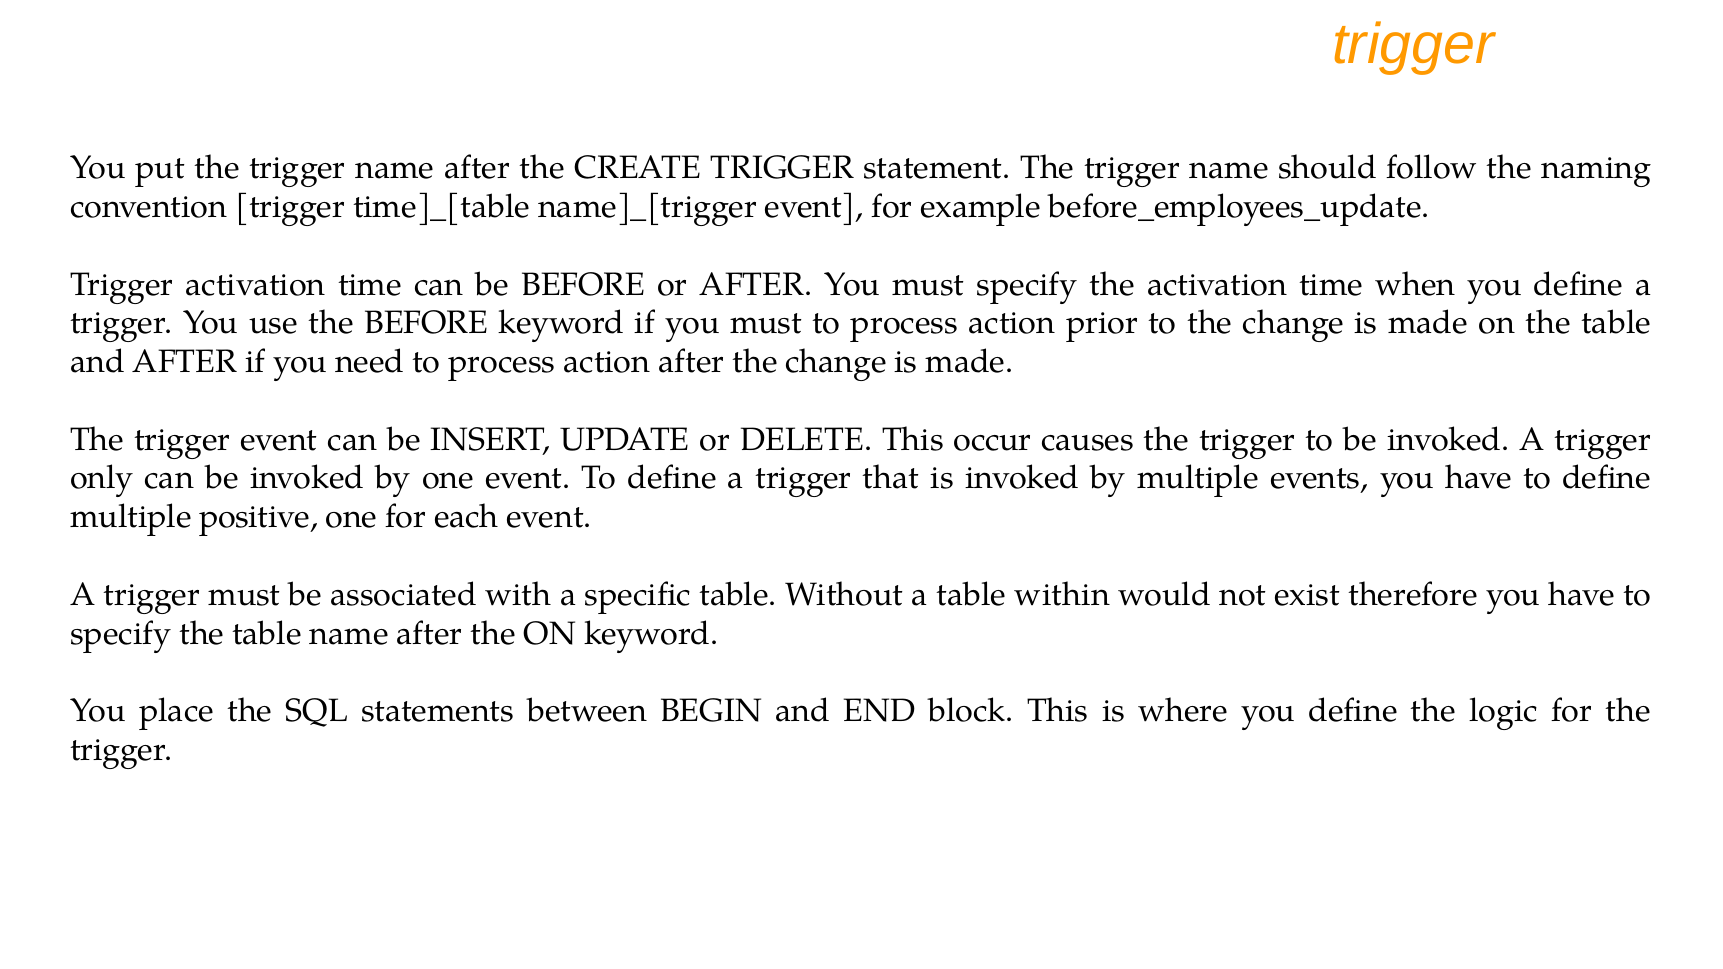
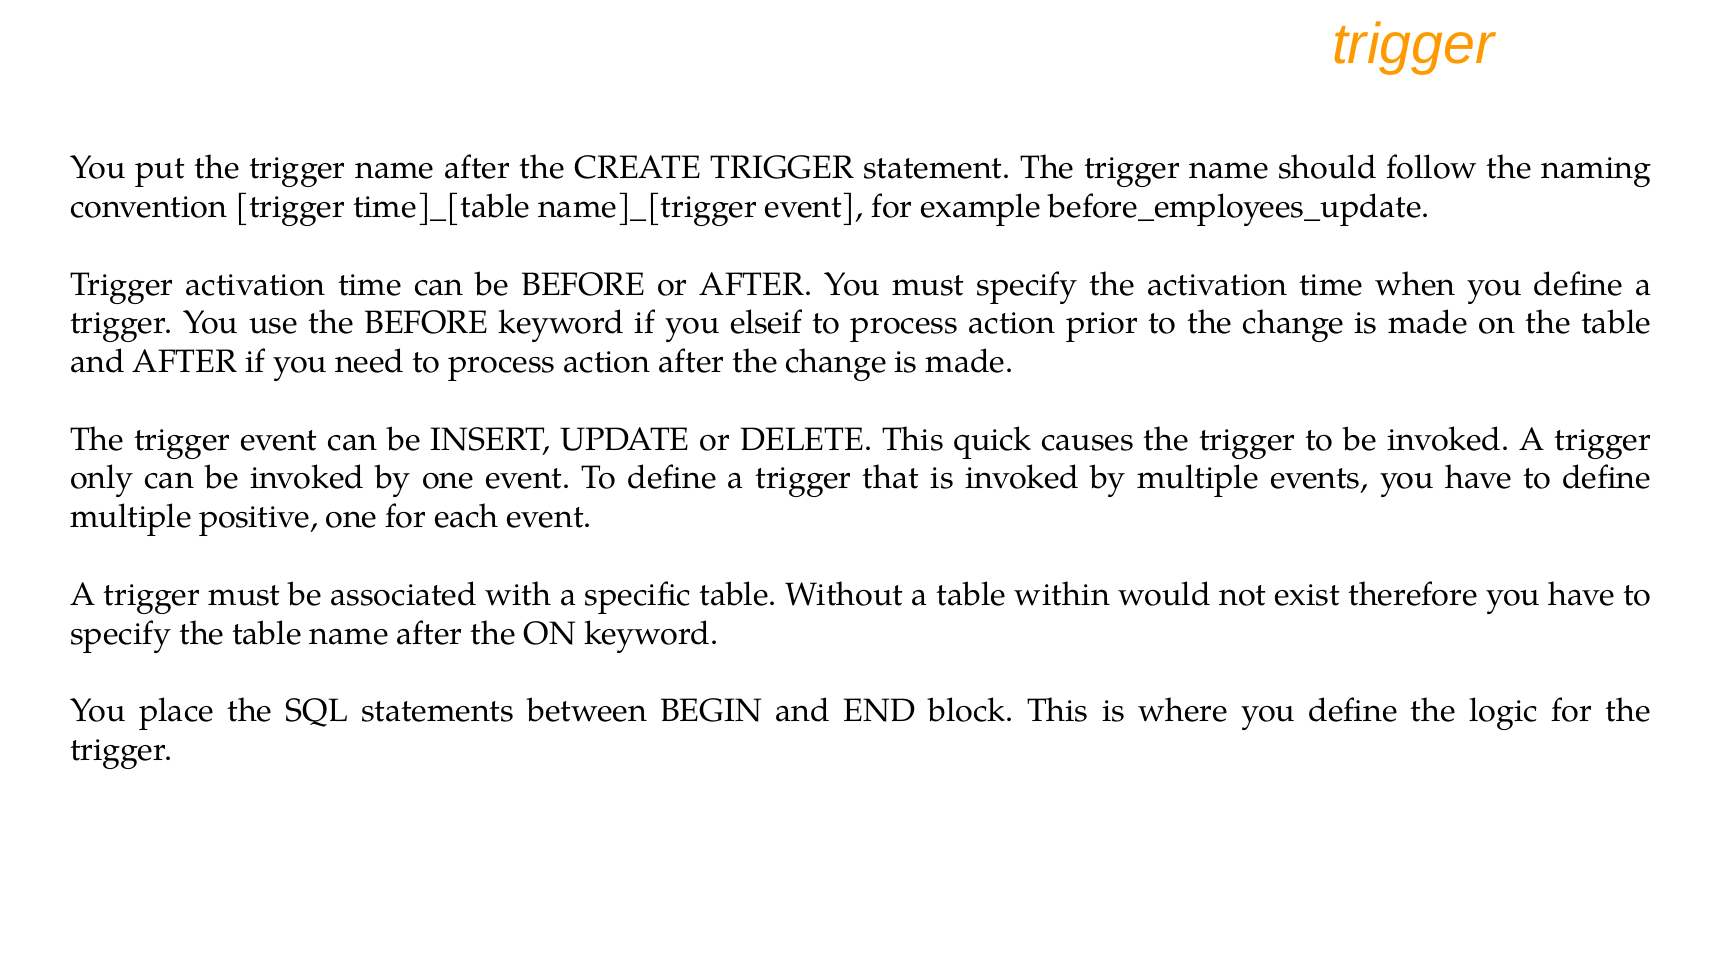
if you must: must -> elseif (766, 323)
occur: occur -> quick (993, 440)
